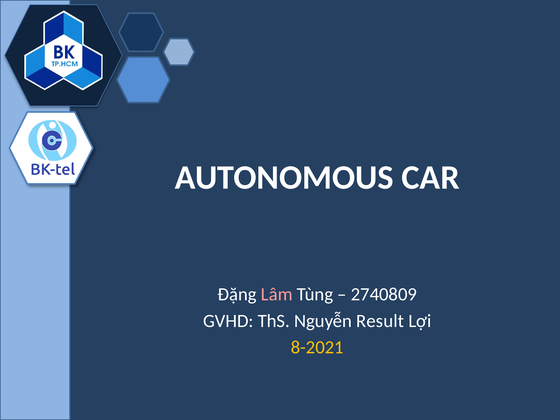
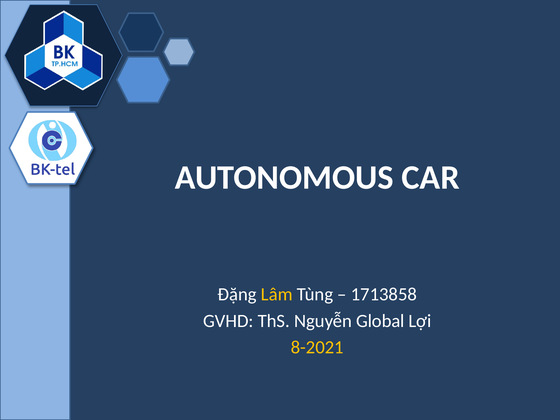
Lâm colour: pink -> yellow (277, 294)
2740809: 2740809 -> 1713858 (384, 294)
Result: Result -> Global (380, 321)
